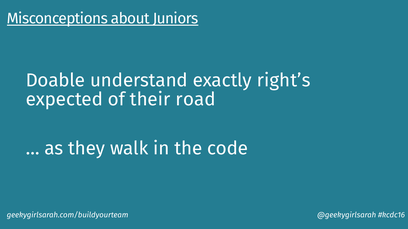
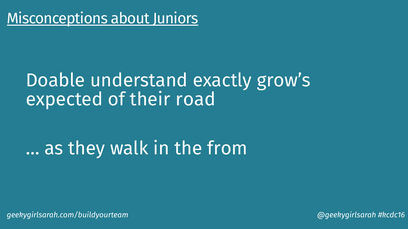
right’s: right’s -> grow’s (284, 80)
code: code -> from (227, 149)
